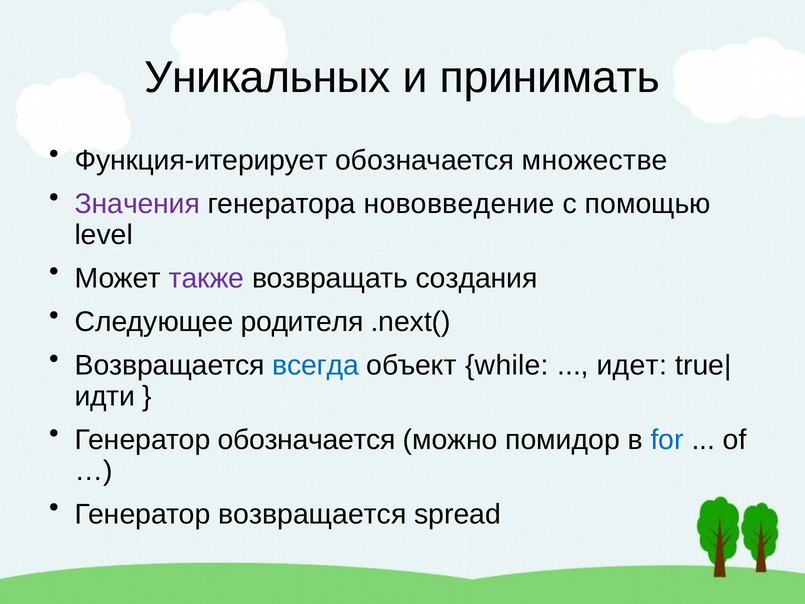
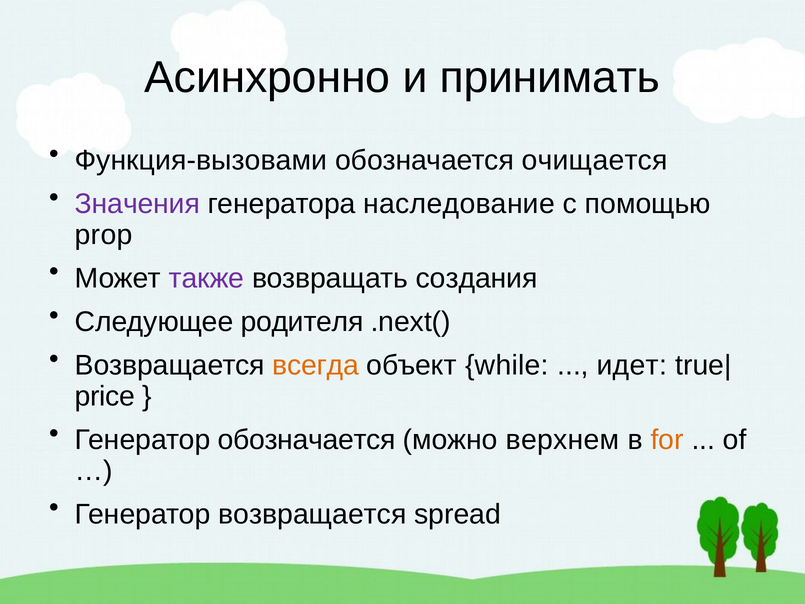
Уникальных: Уникальных -> Асинхронно (267, 77)
Функция-итерирует: Функция-итерирует -> Функция-вызовами (201, 160)
множестве: множестве -> очищается (595, 160)
нововведение: нововведение -> наследование (459, 204)
level: level -> prop (104, 235)
всегда colour: blue -> orange (316, 365)
идти: идти -> price (105, 396)
помидор: помидор -> верхнем (562, 440)
for colour: blue -> orange (667, 440)
